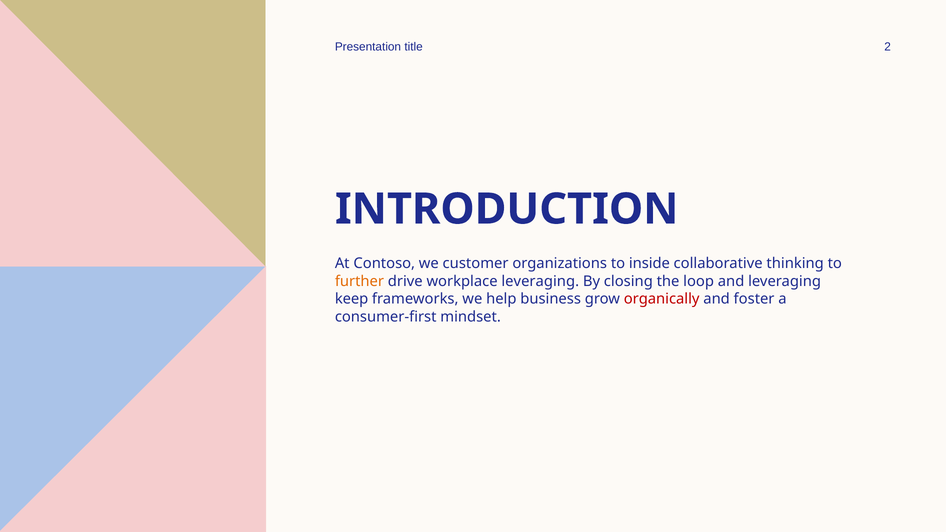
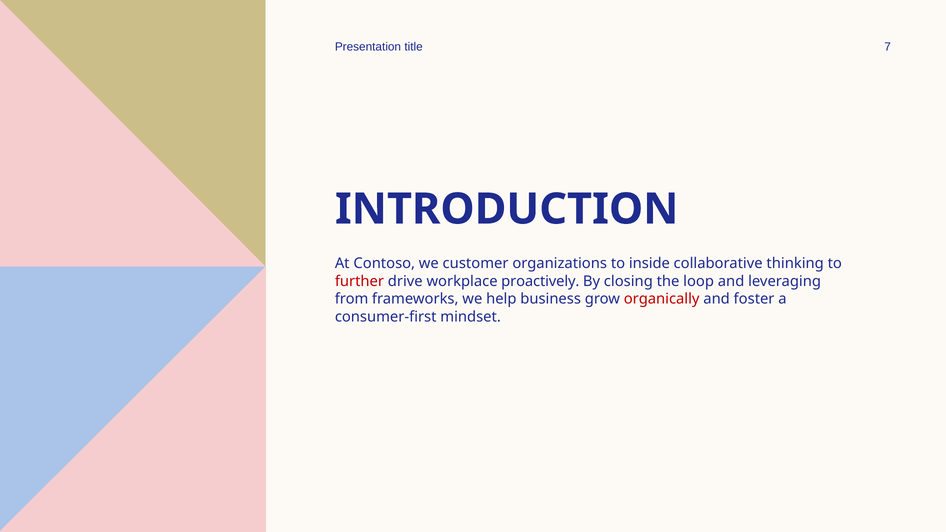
2: 2 -> 7 (888, 47)
further colour: orange -> red (359, 281)
workplace leveraging: leveraging -> proactively (540, 281)
keep: keep -> from (352, 299)
